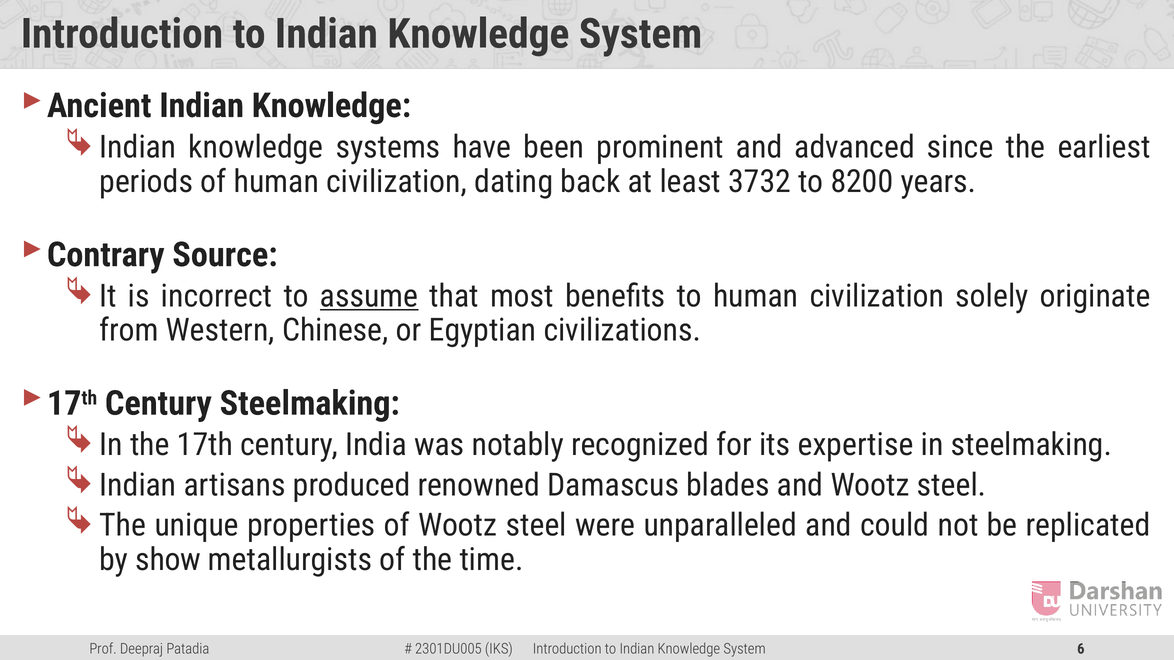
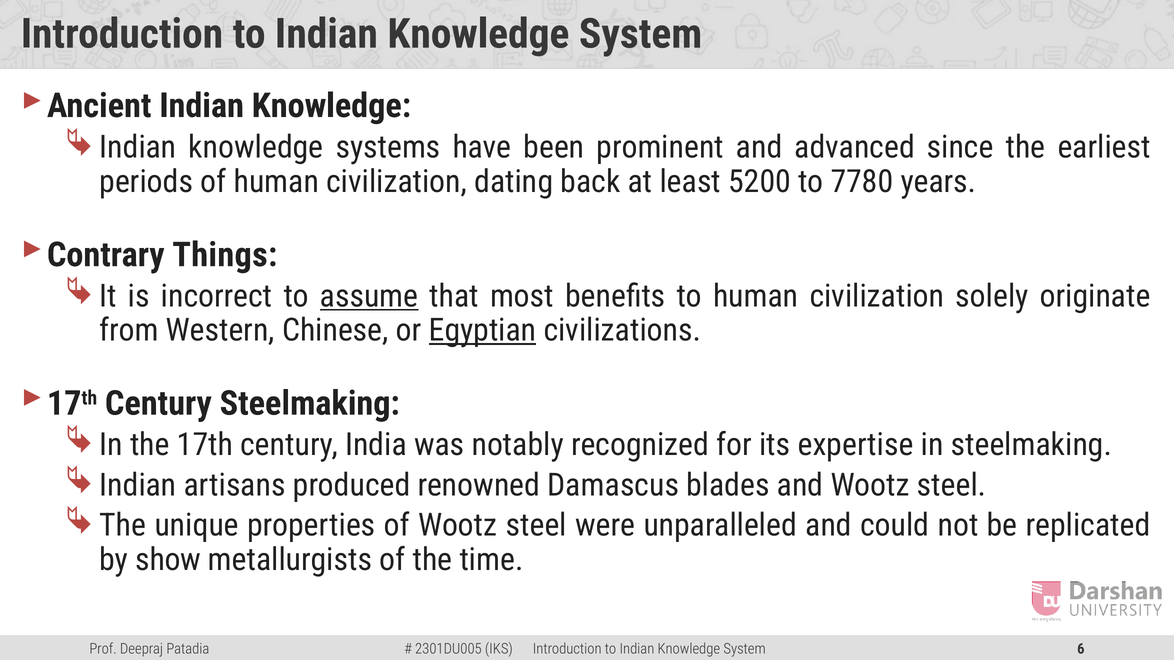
3732: 3732 -> 5200 (760, 182)
8200: 8200 -> 7780 (862, 182)
Source: Source -> Things (225, 255)
Egyptian underline: none -> present (483, 331)
